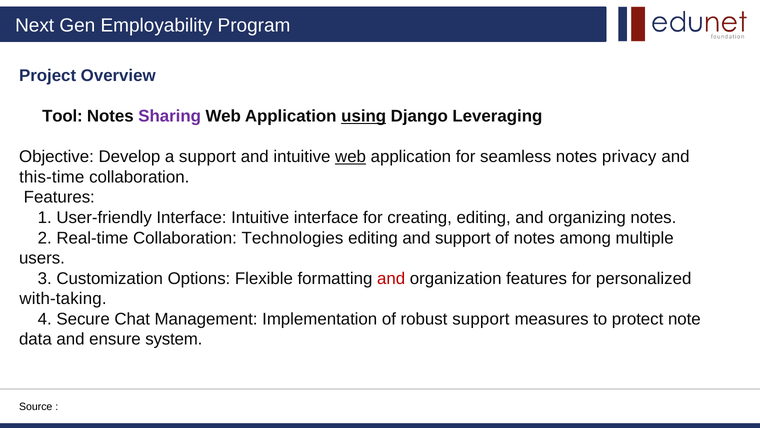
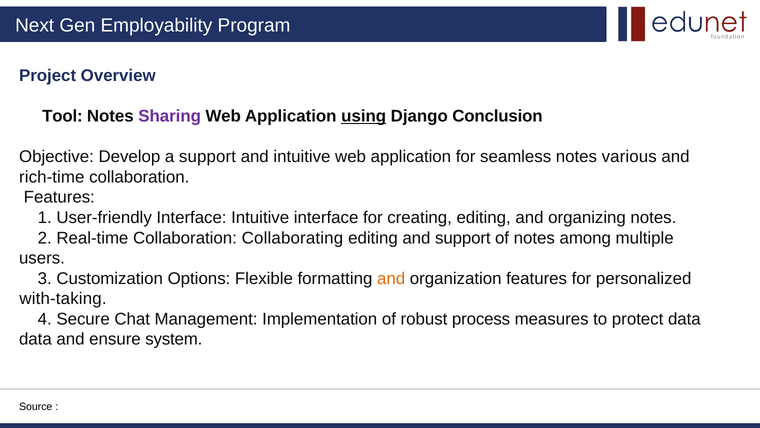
Leveraging: Leveraging -> Conclusion (497, 116)
web underline: present -> none (351, 157)
privacy: privacy -> various (629, 157)
this-time: this-time -> rich-time (52, 177)
Technologies: Technologies -> Collaborating (292, 238)
and colour: red -> orange (391, 278)
robust support: support -> process (481, 319)
protect note: note -> data (684, 319)
